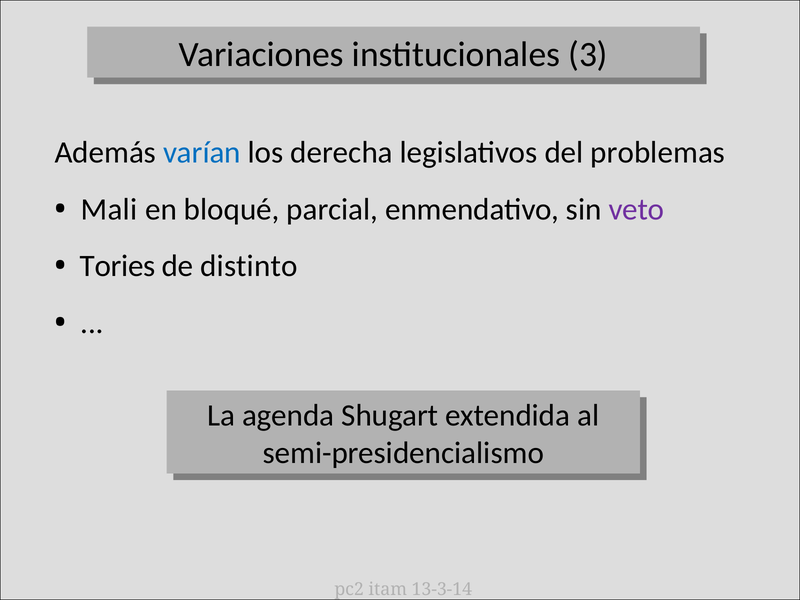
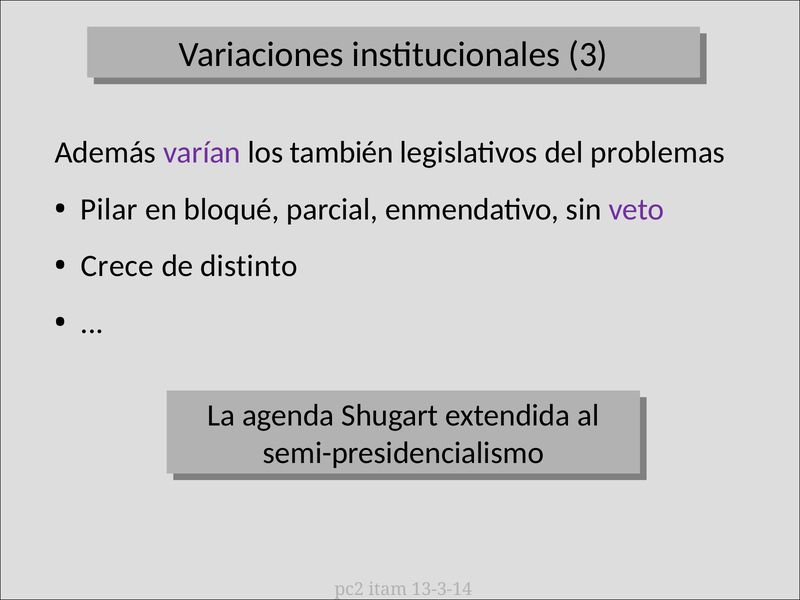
varían colour: blue -> purple (202, 153)
derecha: derecha -> también (342, 153)
Mali: Mali -> Pilar (109, 209)
Tories: Tories -> Crece (117, 266)
